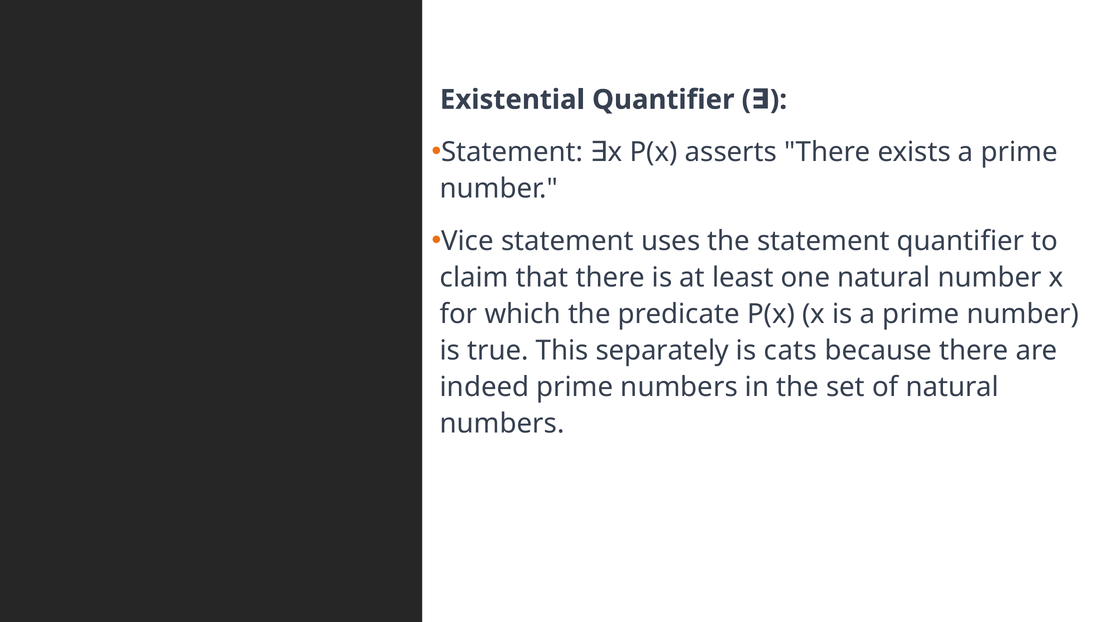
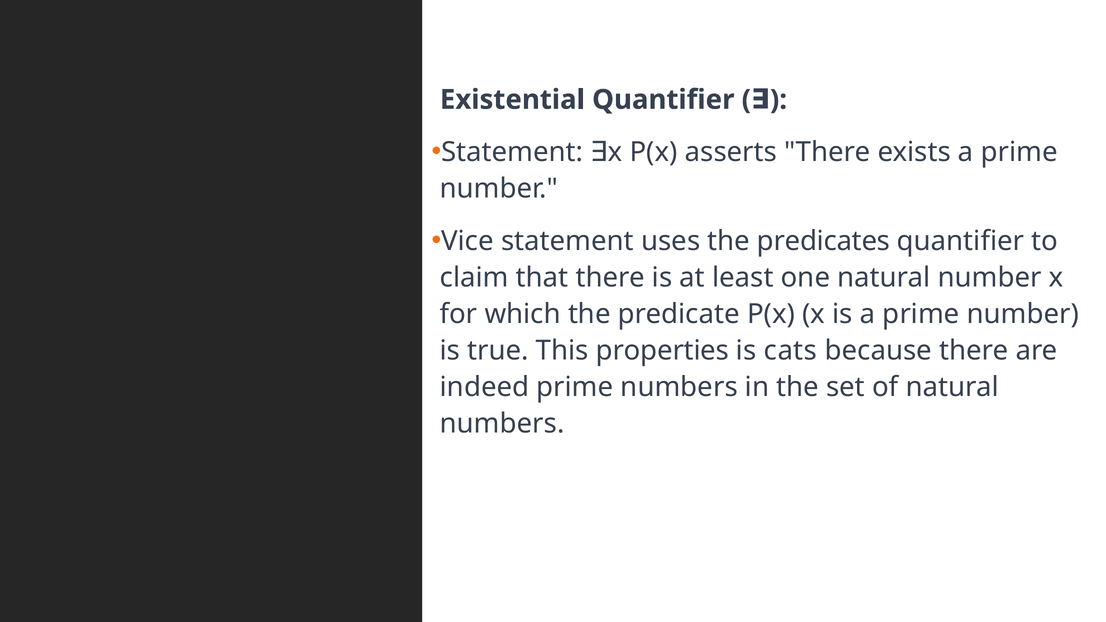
the statement: statement -> predicates (824, 241)
separately: separately -> properties (662, 351)
